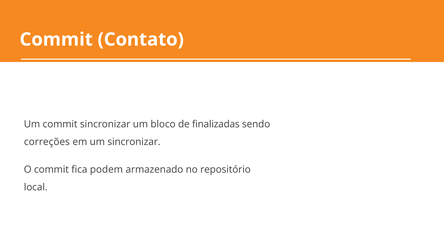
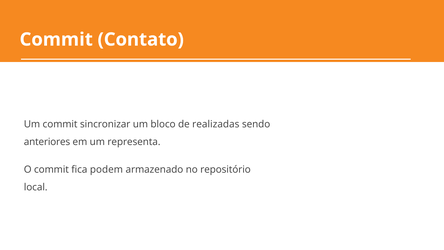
finalizadas: finalizadas -> realizadas (216, 124)
correções: correções -> anteriores (47, 142)
um sincronizar: sincronizar -> representa (134, 142)
